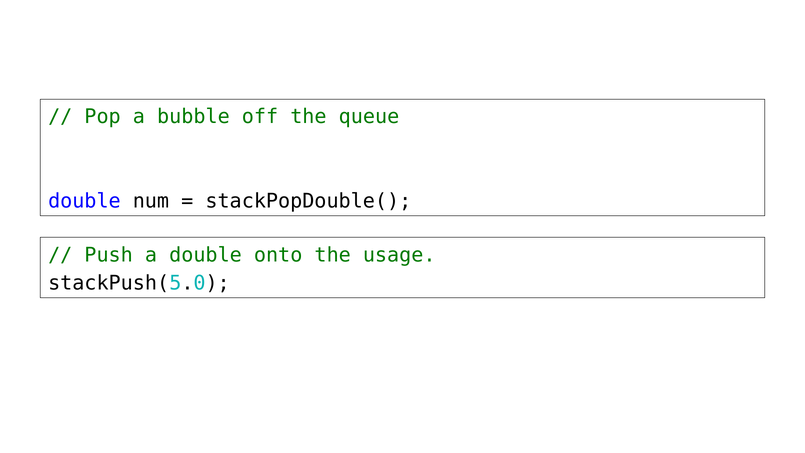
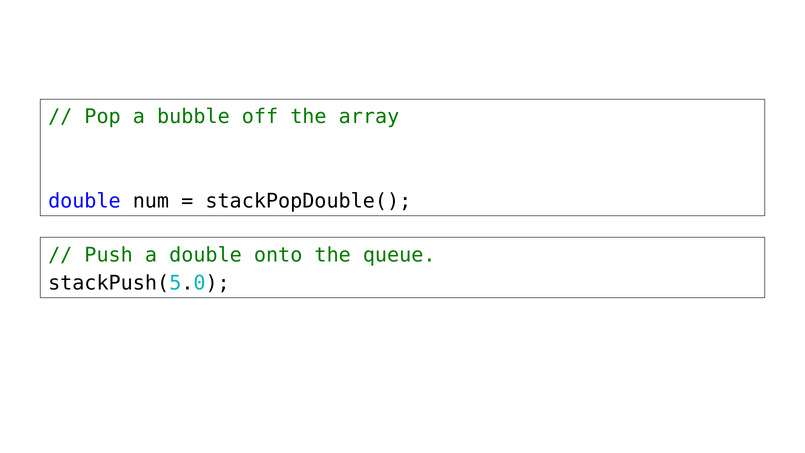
queue: queue -> array (369, 117)
usage: usage -> queue (399, 255)
